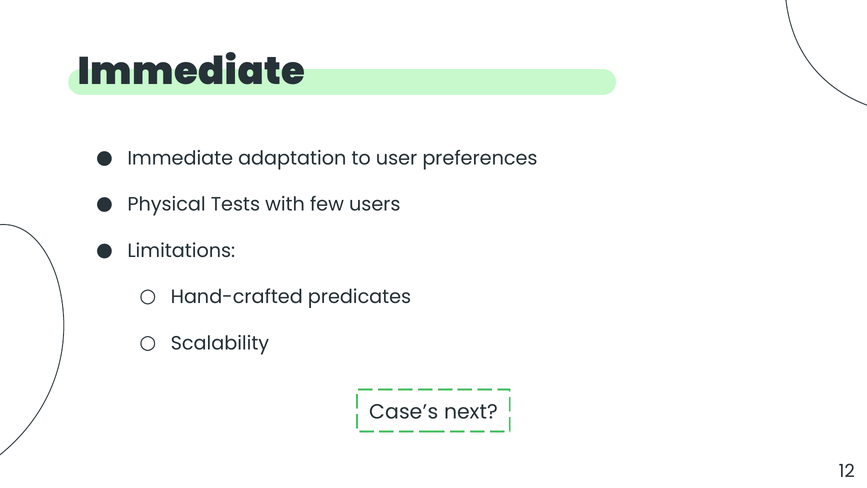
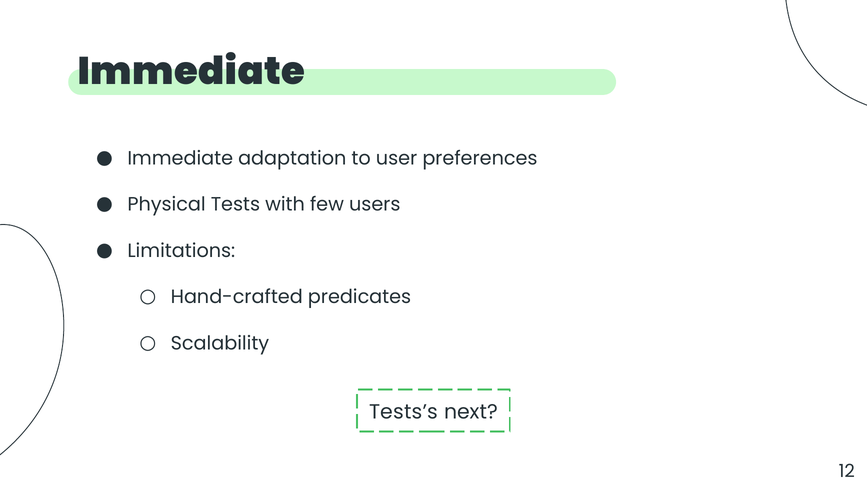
Case’s: Case’s -> Tests’s (404, 412)
